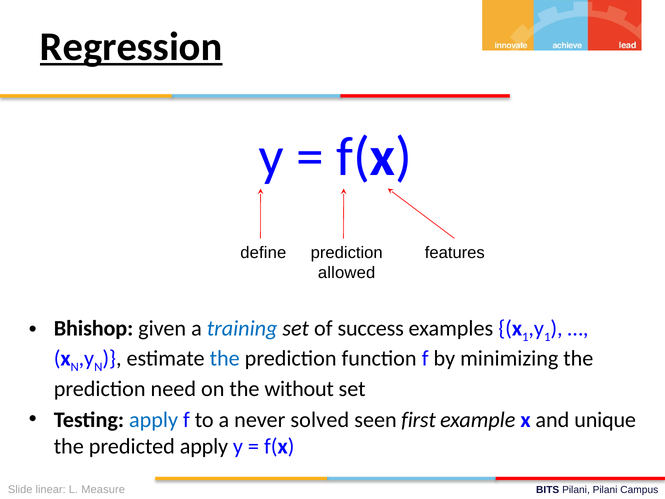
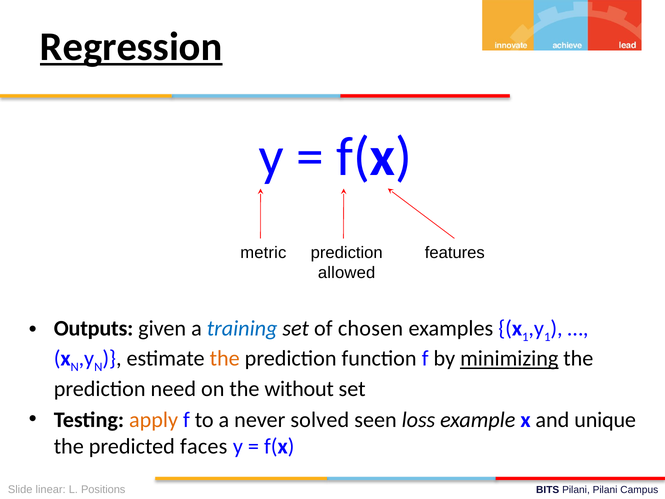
define: define -> metric (263, 253)
Bhishop: Bhishop -> Outputs (94, 328)
success: success -> chosen (370, 328)
the colour: blue -> orange (225, 358)
minimizing underline: none -> present (509, 358)
apply colour: blue -> orange (154, 420)
first: first -> loss (418, 420)
predicted apply: apply -> faces (204, 446)
Measure: Measure -> Positions (103, 489)
